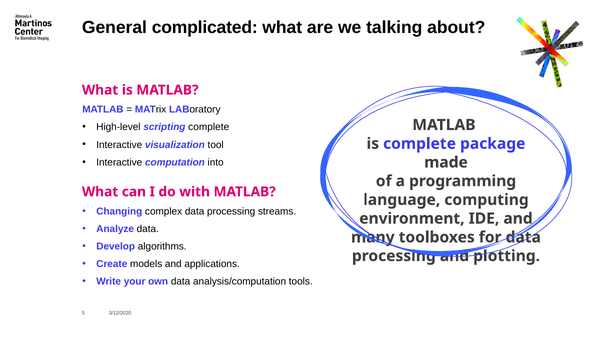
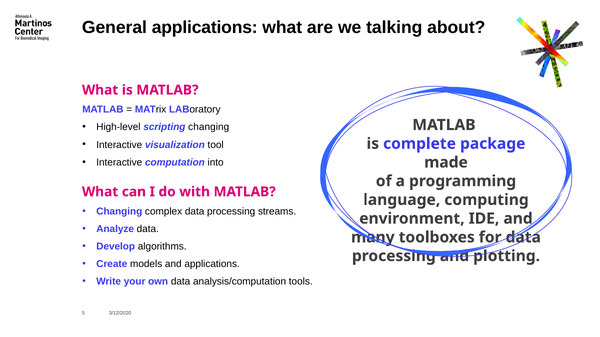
General complicated: complicated -> applications (205, 27)
scripting complete: complete -> changing (209, 127)
